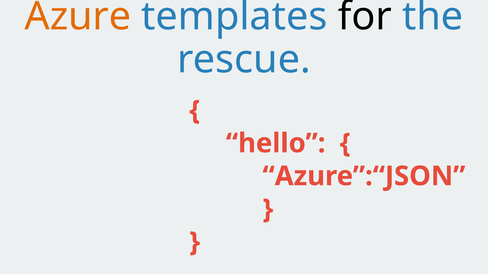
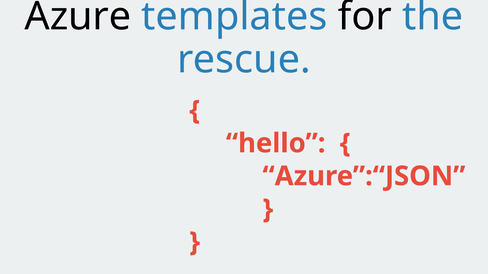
Azure colour: orange -> black (78, 17)
